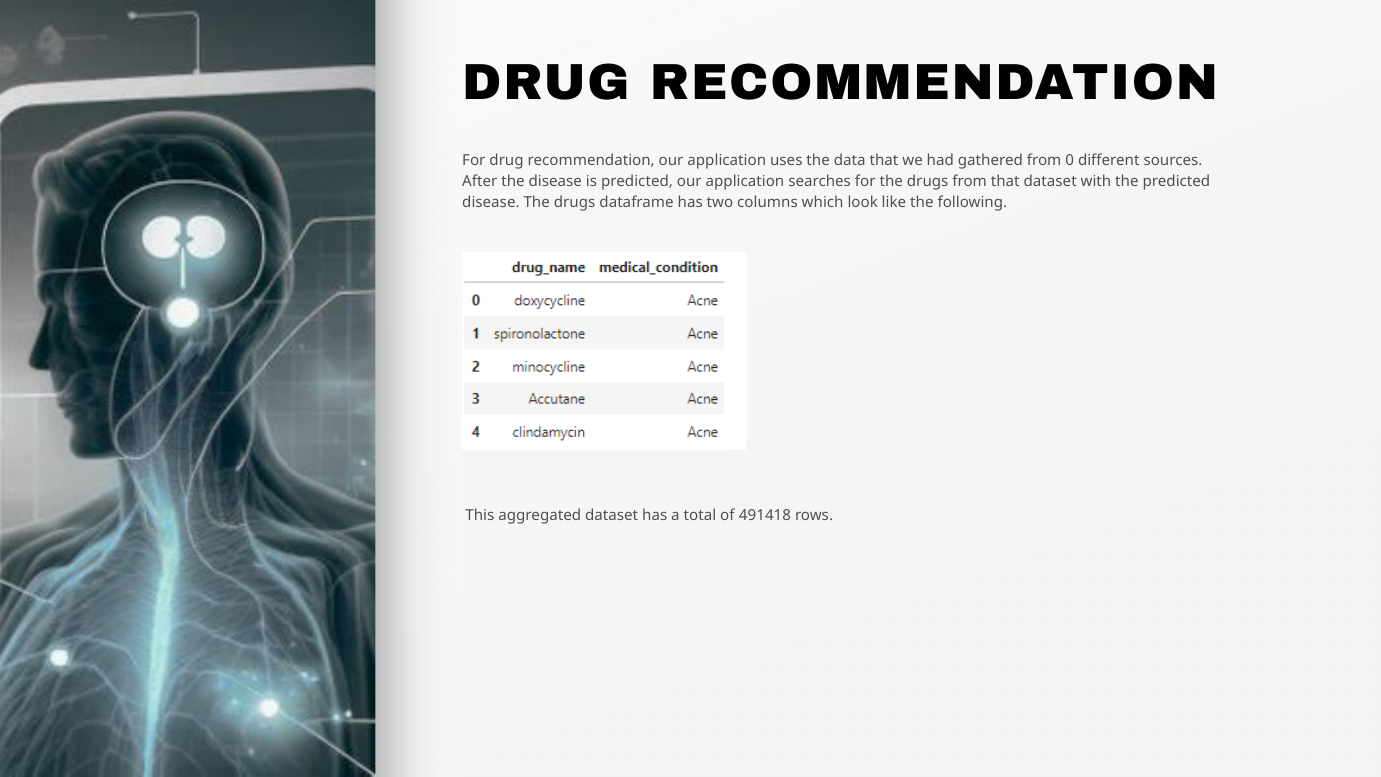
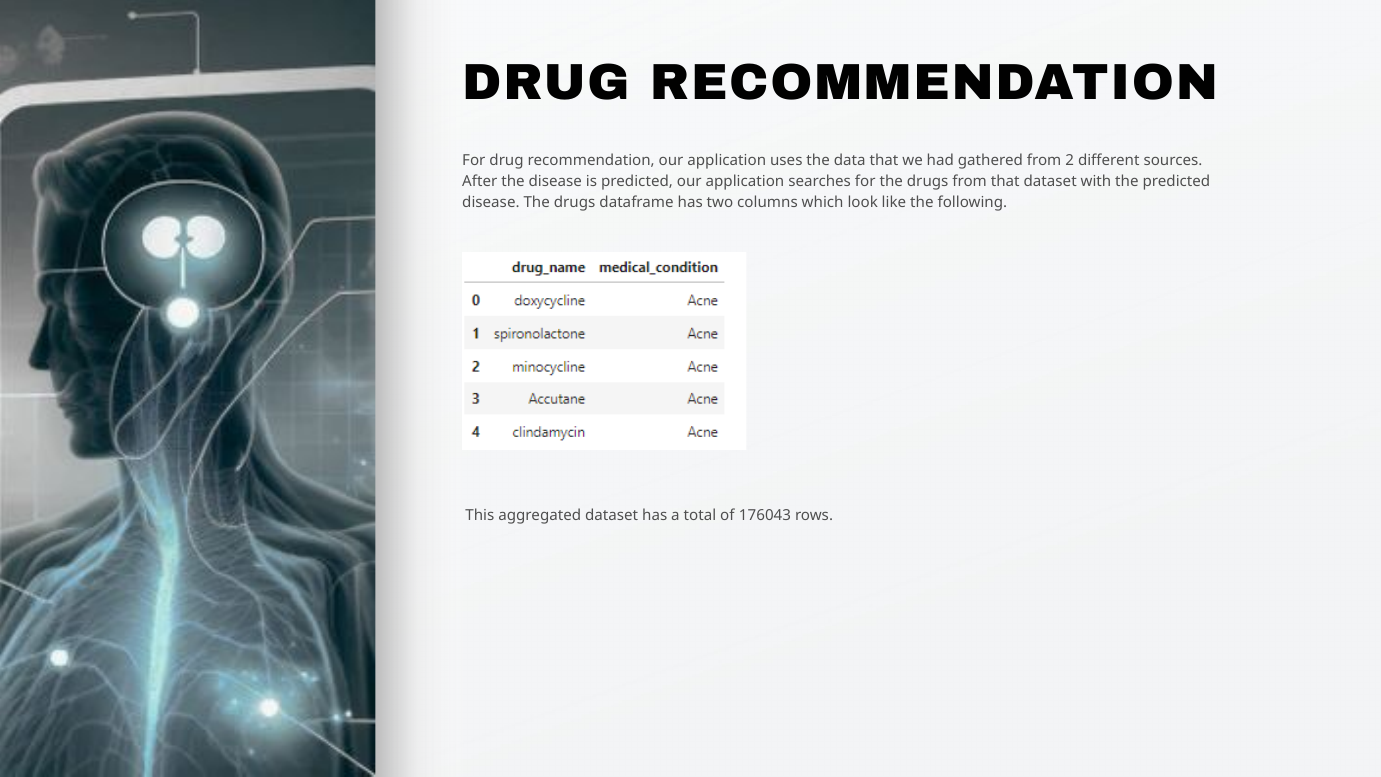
0: 0 -> 2 (1070, 160)
491418: 491418 -> 176043 (765, 516)
